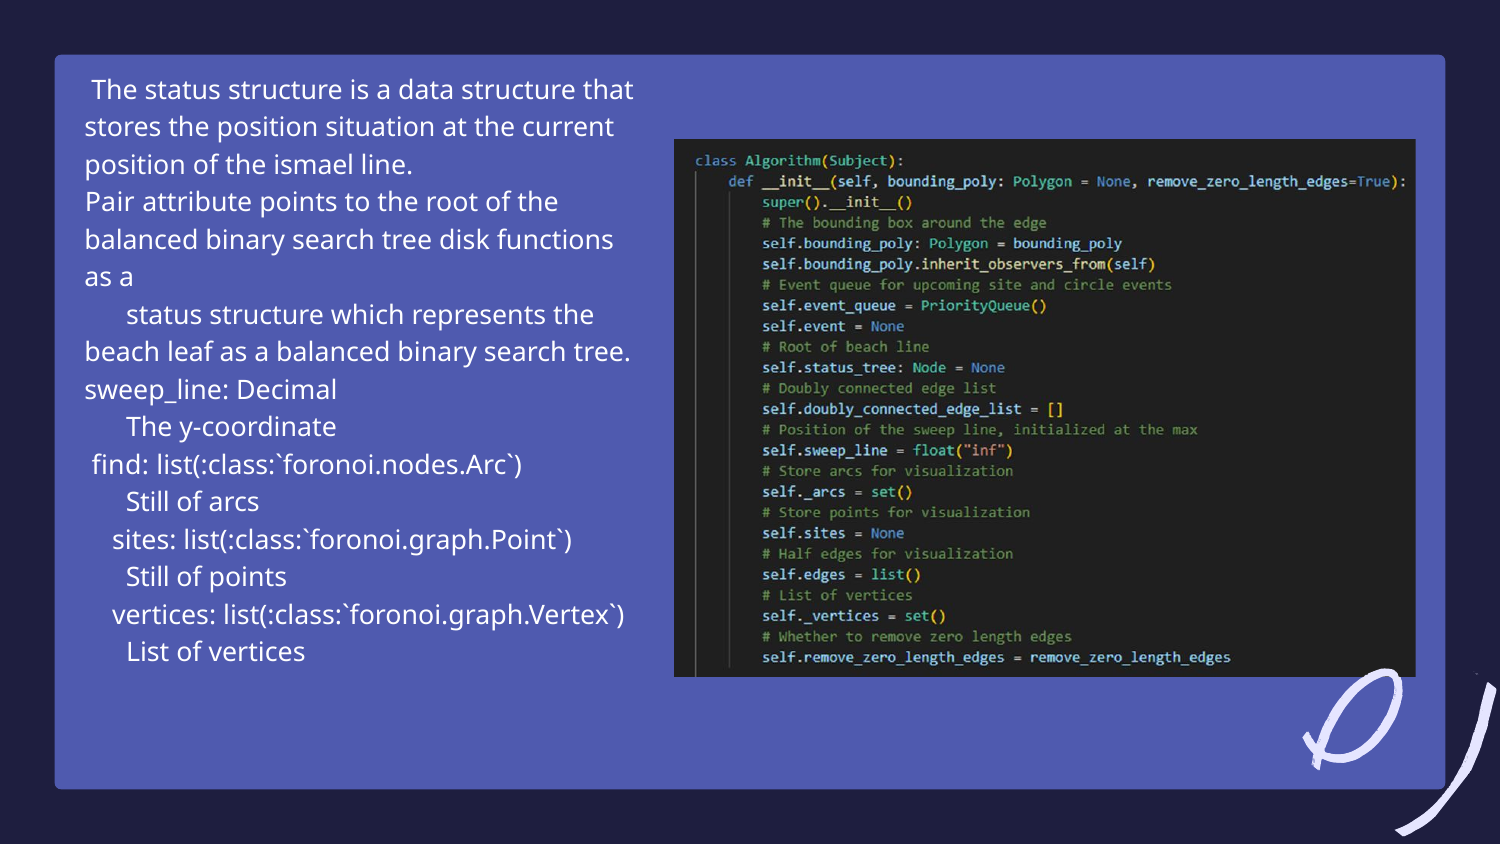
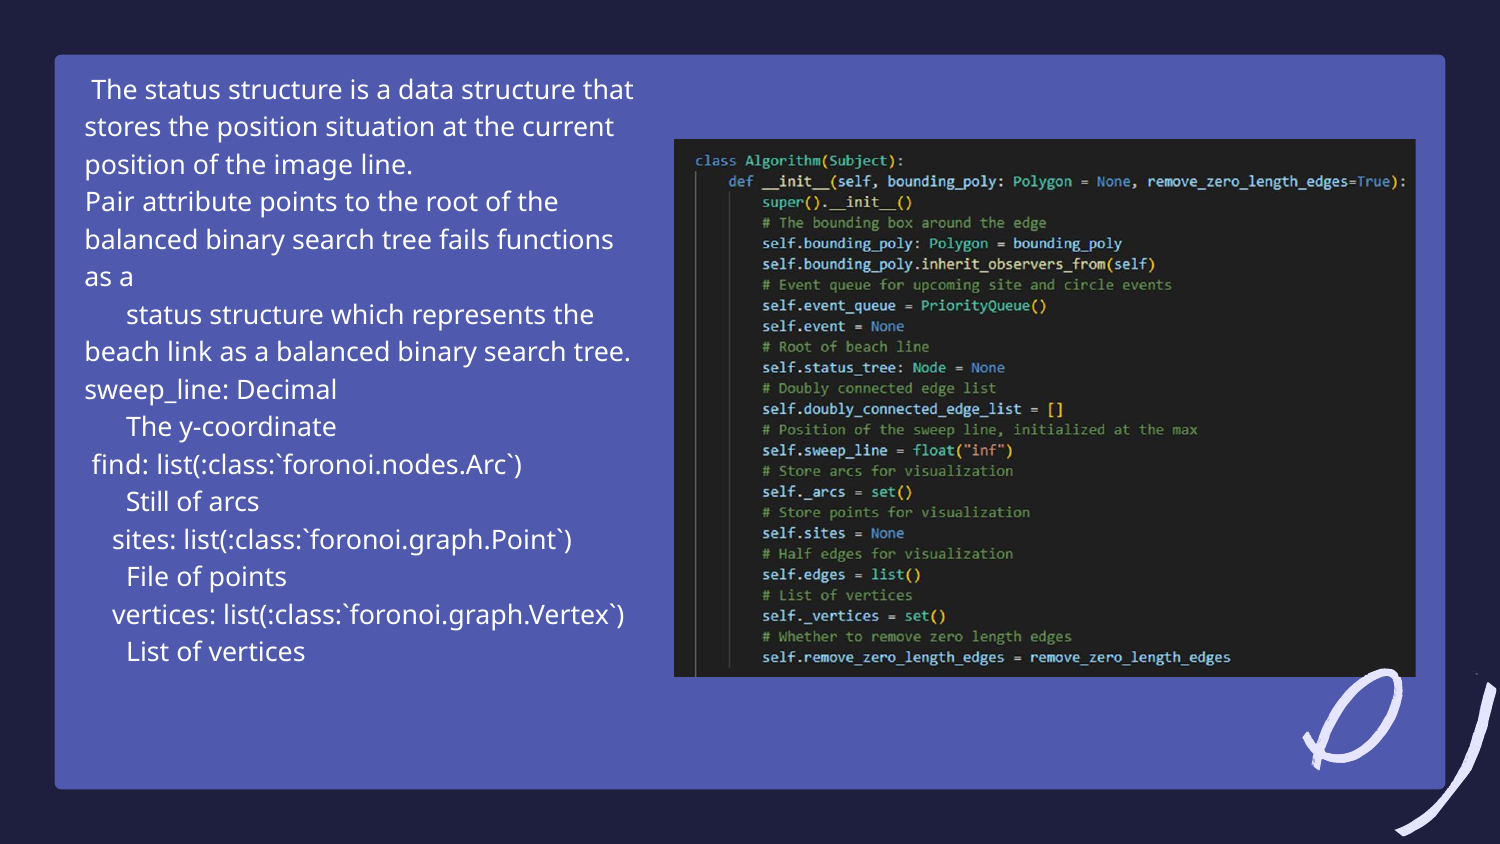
ismael: ismael -> image (314, 165)
disk: disk -> fails (464, 240)
leaf: leaf -> link (190, 353)
Still: Still -> File (148, 578)
